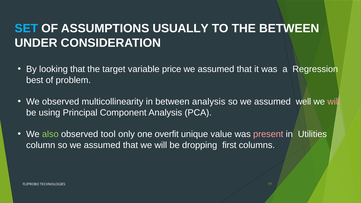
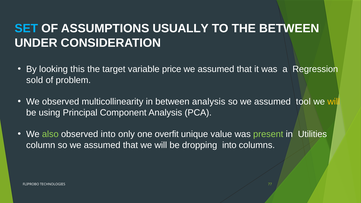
looking that: that -> this (78, 69)
best: best -> sold (35, 80)
well: well -> tool (303, 102)
will colour: pink -> yellow (334, 102)
observed tool: tool -> into (108, 134)
present colour: pink -> light green (268, 134)
dropping first: first -> into (229, 145)
